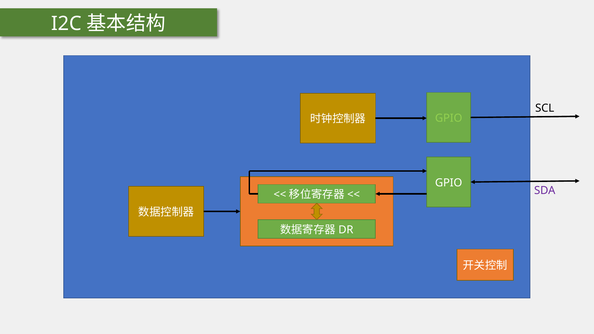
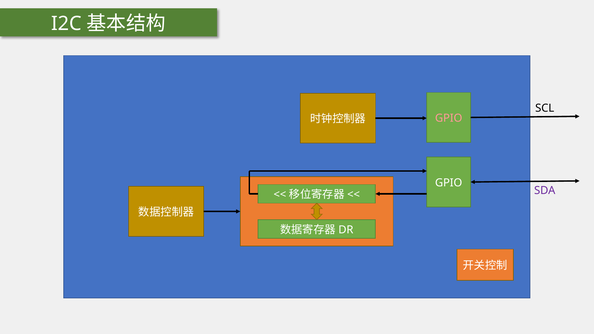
GPIO colour: light green -> pink (449, 118)
